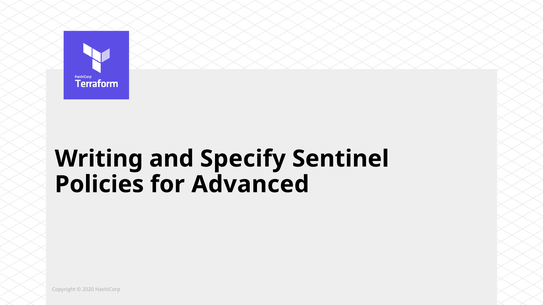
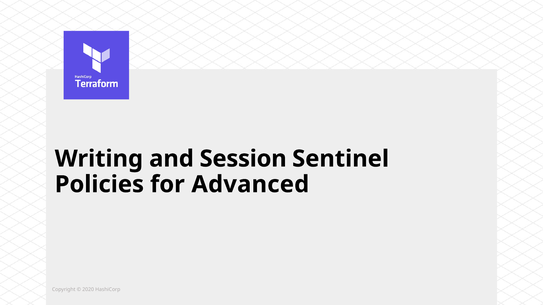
Specify: Specify -> Session (243, 159)
